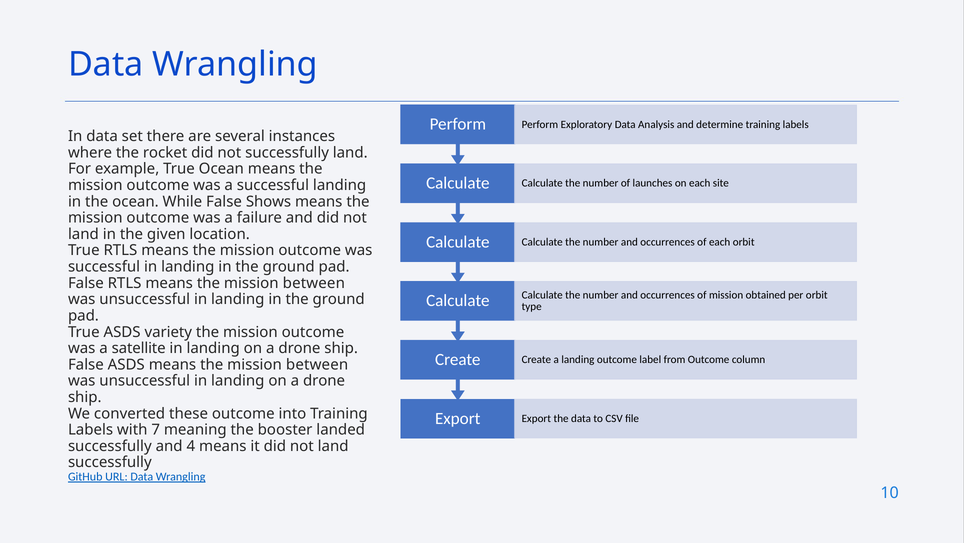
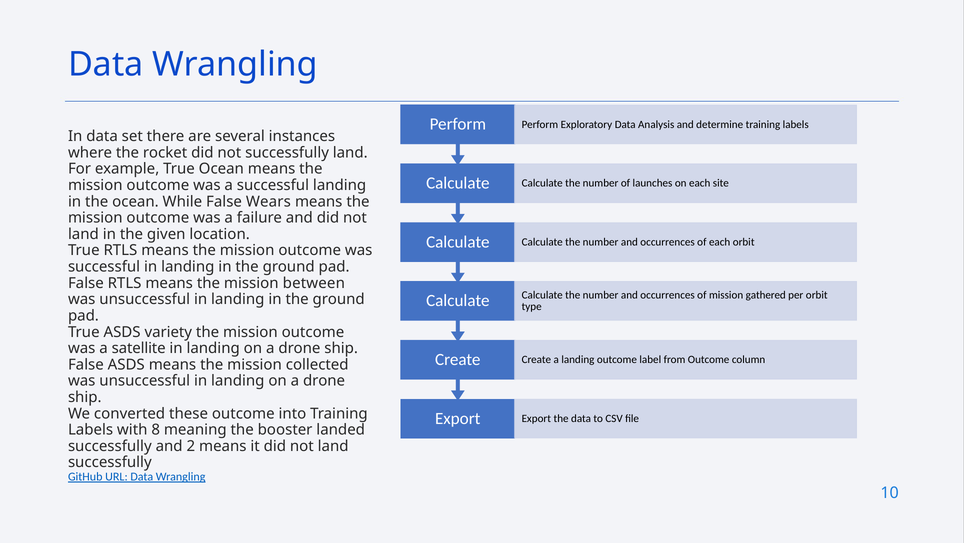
Shows: Shows -> Wears (268, 201)
obtained: obtained -> gathered (766, 294)
between: between -> collected (317, 364)
7: 7 -> 8 (156, 429)
4: 4 -> 2 (191, 446)
